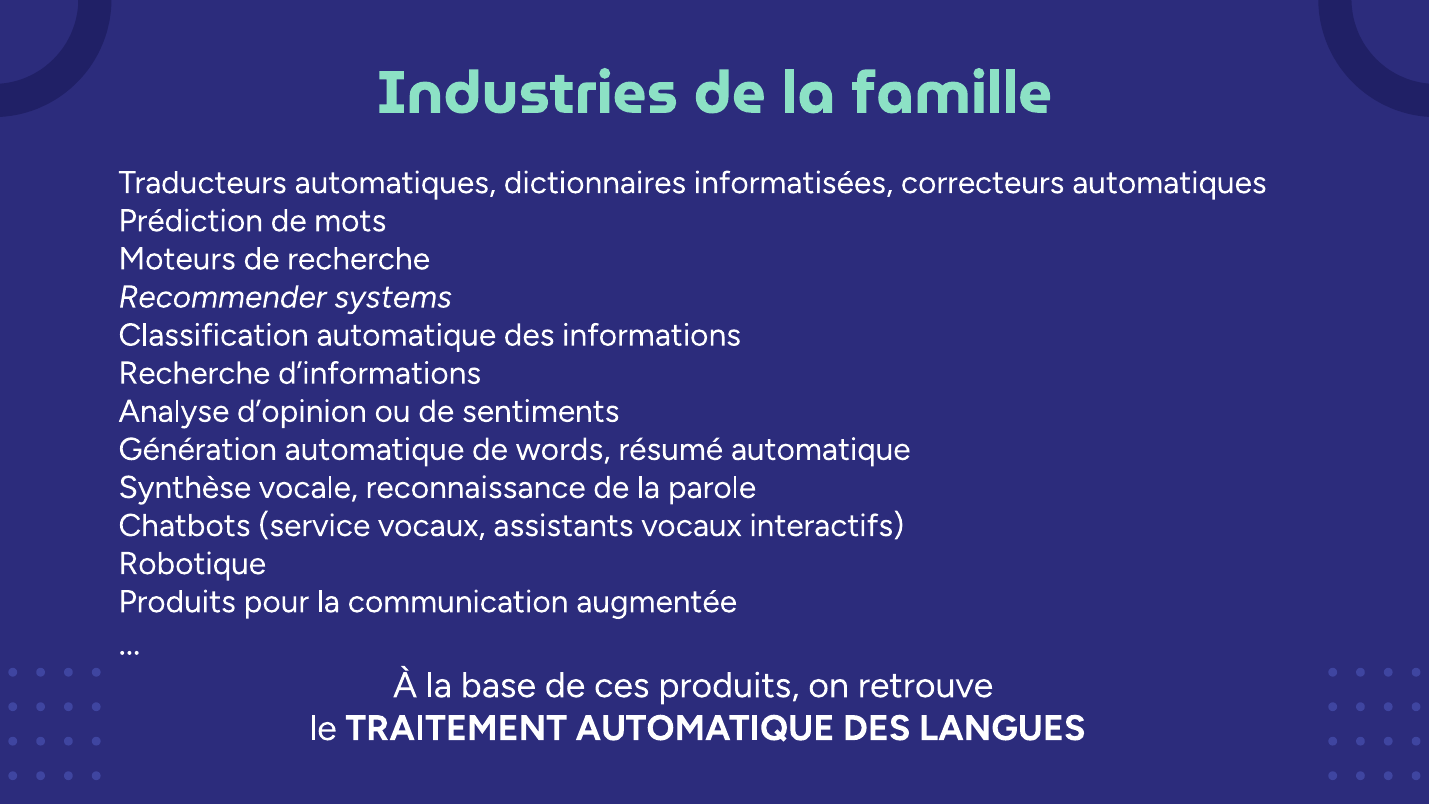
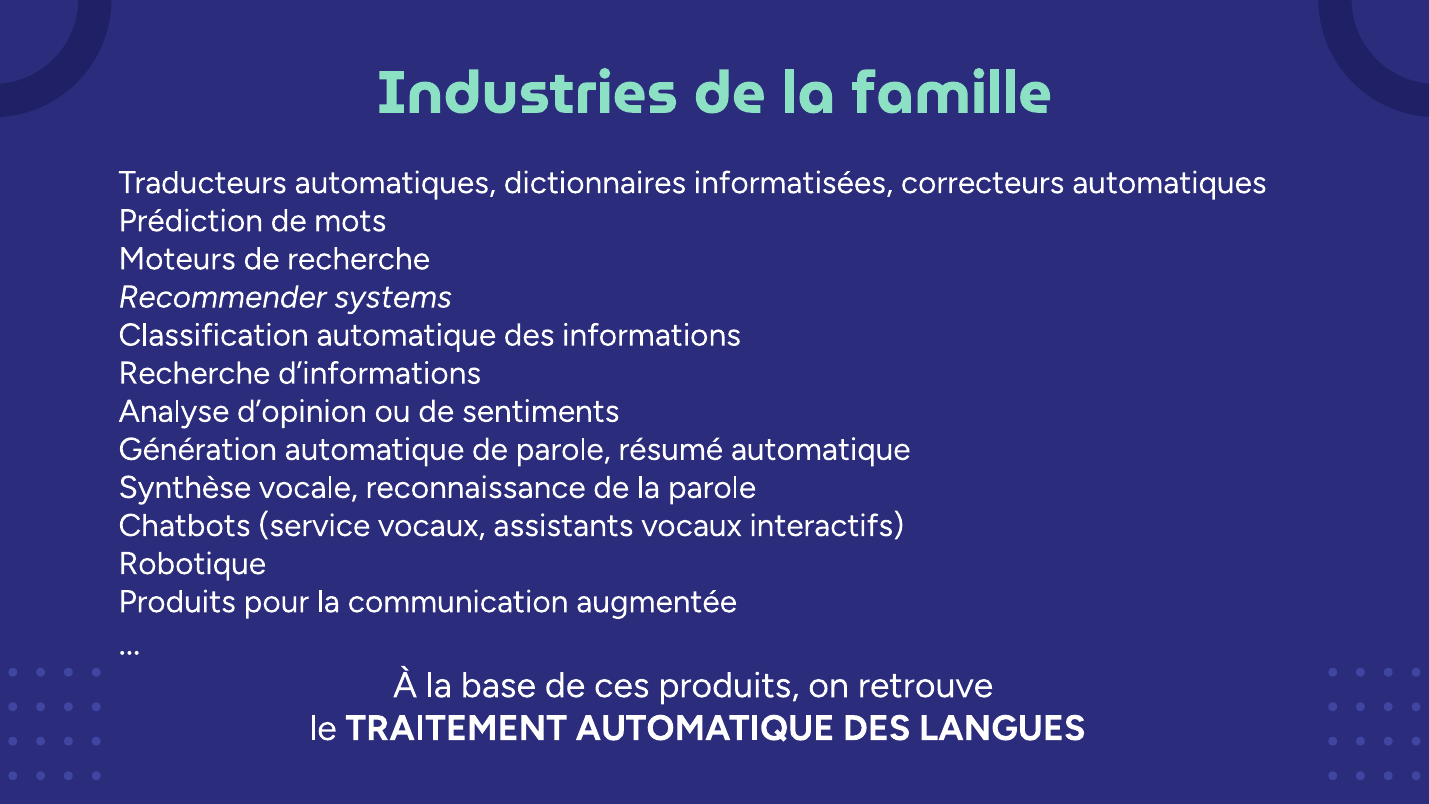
de words: words -> parole (563, 449)
